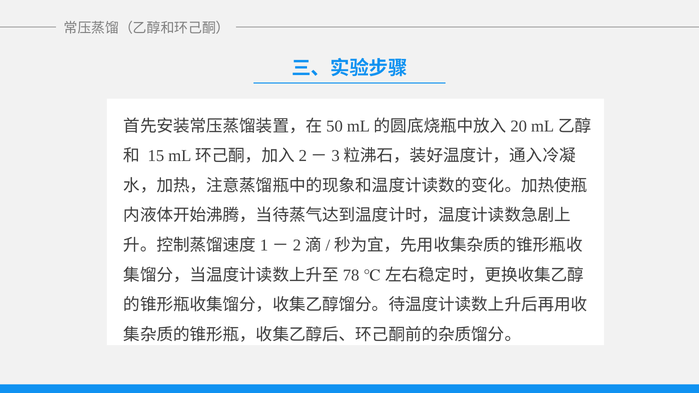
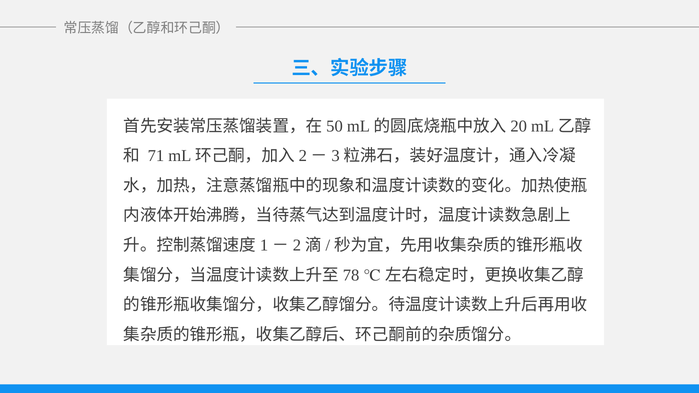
15: 15 -> 71 (156, 156)
